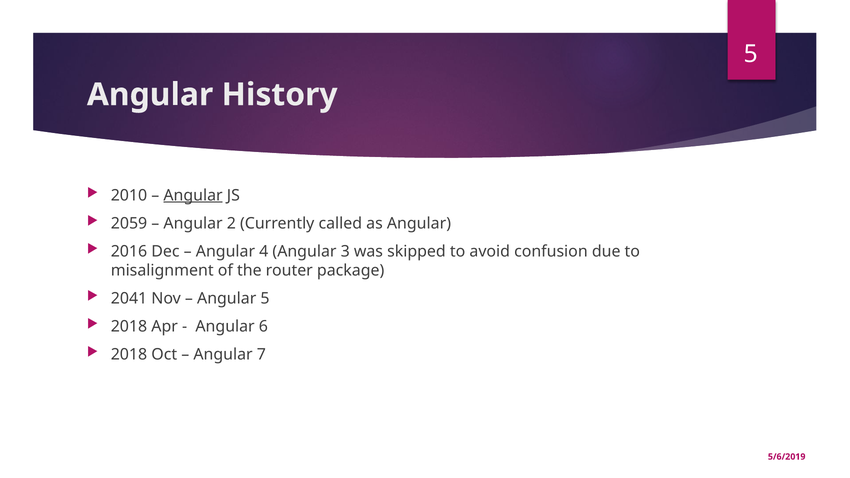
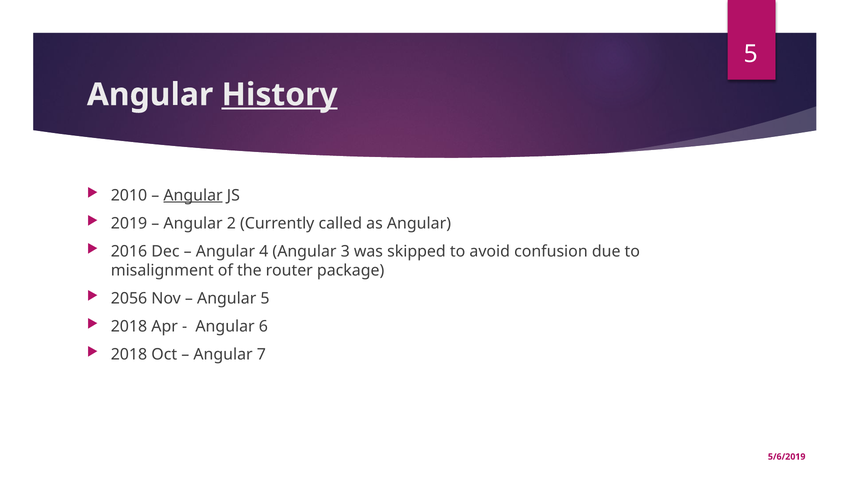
History underline: none -> present (280, 95)
2059: 2059 -> 2019 (129, 223)
2041: 2041 -> 2056 (129, 298)
